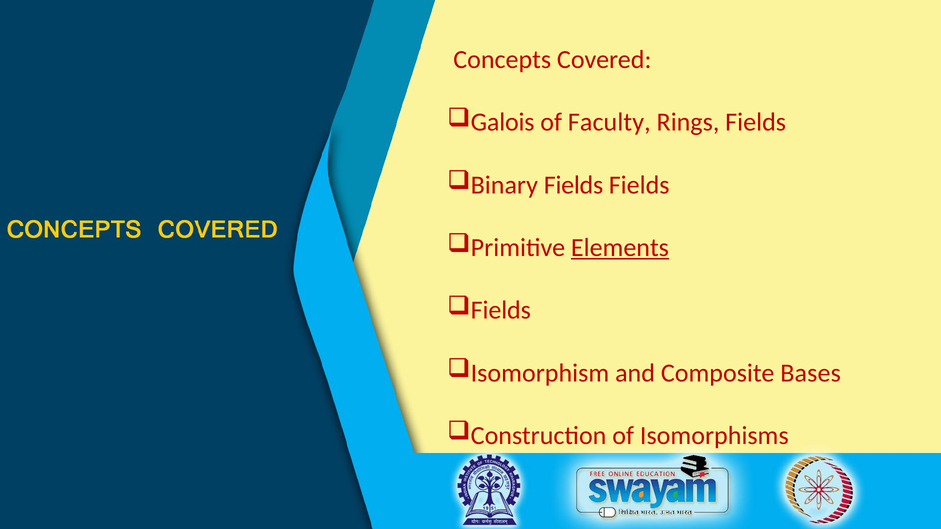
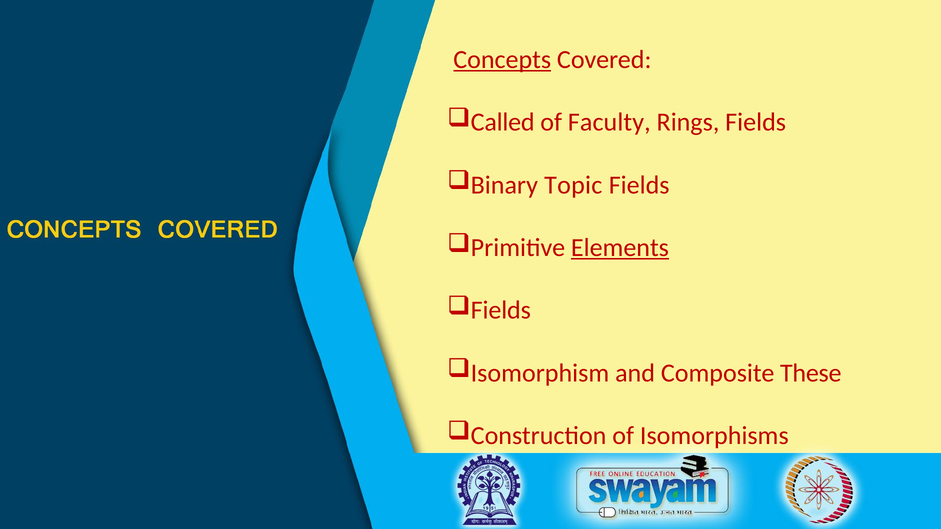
Concepts underline: none -> present (502, 60)
Galois: Galois -> Called (503, 122)
Binary Fields: Fields -> Topic (573, 185)
Bases: Bases -> These (811, 373)
